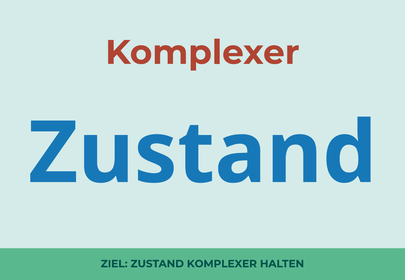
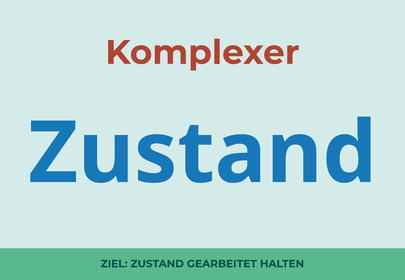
ZUSTAND KOMPLEXER: KOMPLEXER -> GEARBEITET (222, 264)
